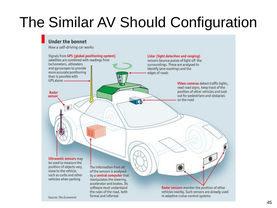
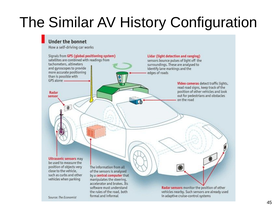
Should: Should -> History (143, 22)
